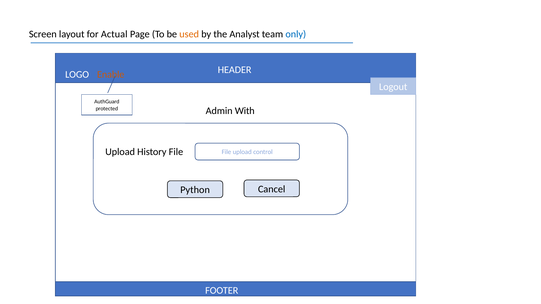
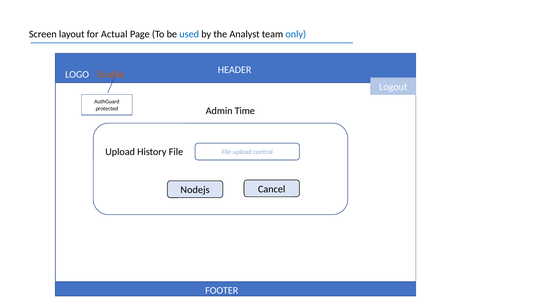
used colour: orange -> blue (189, 34)
With: With -> Time (245, 111)
Python: Python -> Nodejs (195, 190)
